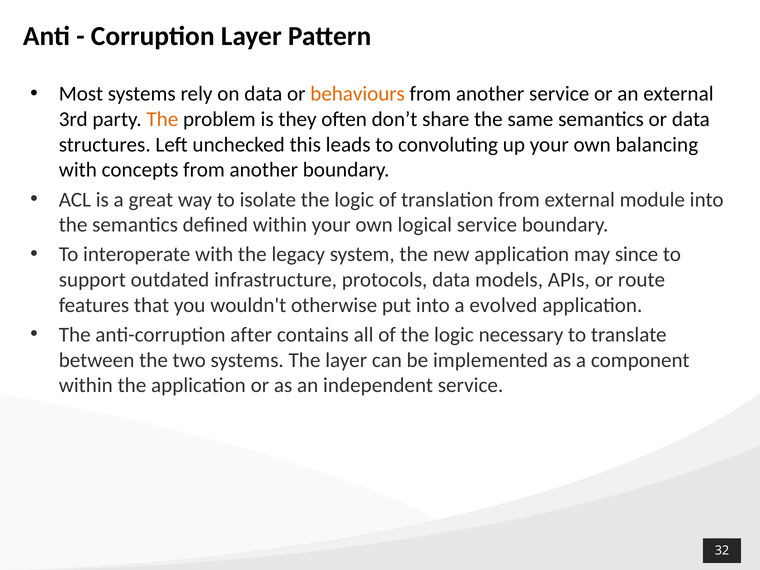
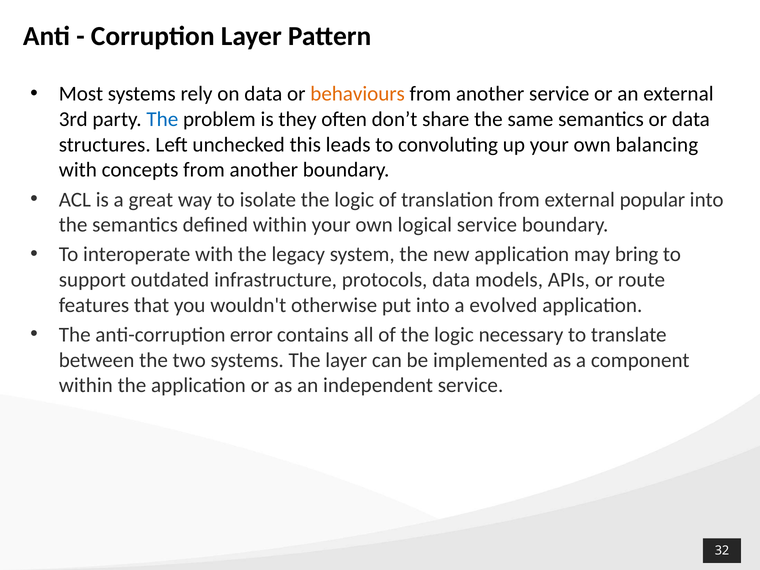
The colour: orange -> blue (162, 119)
module: module -> popular (652, 200)
since: since -> bring (637, 254)
after: after -> error (251, 335)
